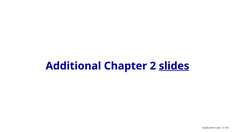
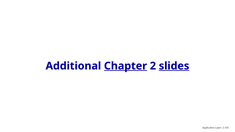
Chapter underline: none -> present (125, 66)
